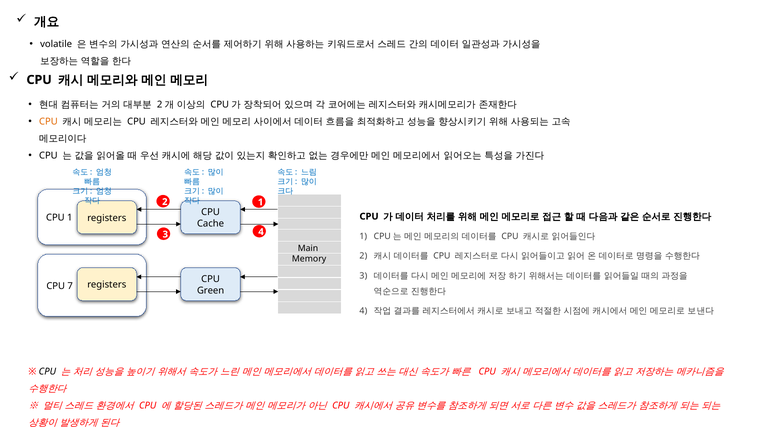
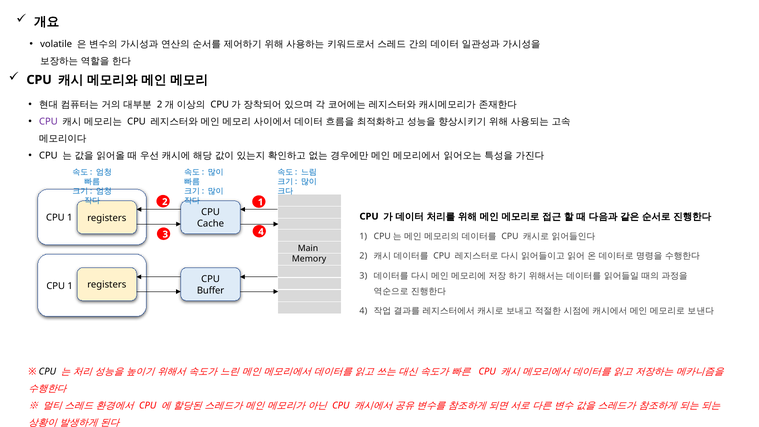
CPU colour: orange -> purple (48, 122)
7: 7 -> 1 (70, 286)
Green: Green -> Buffer (211, 290)
